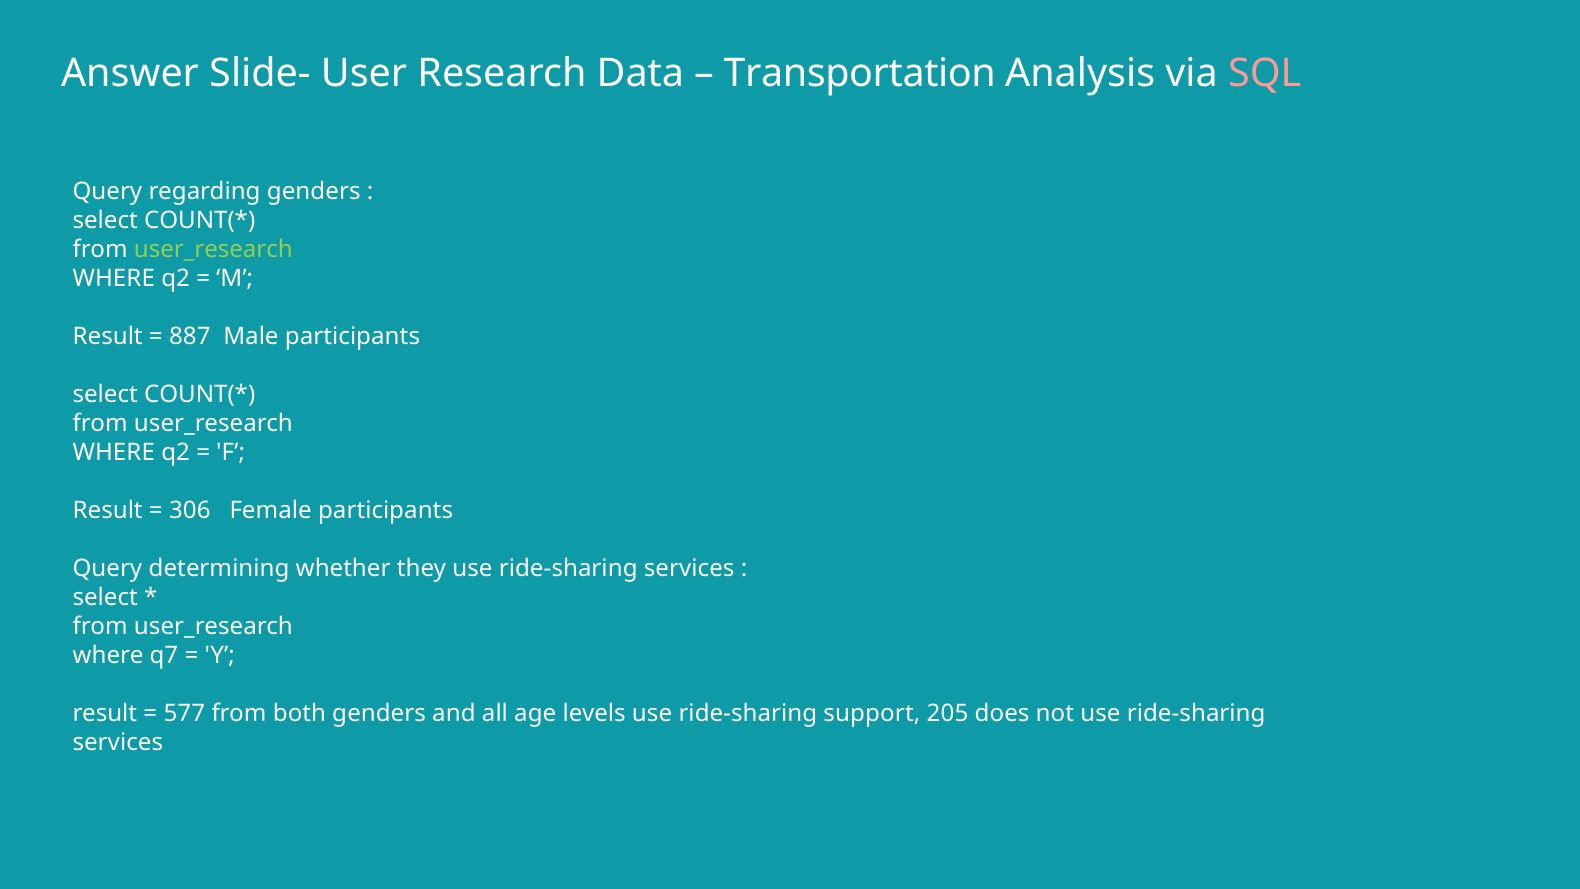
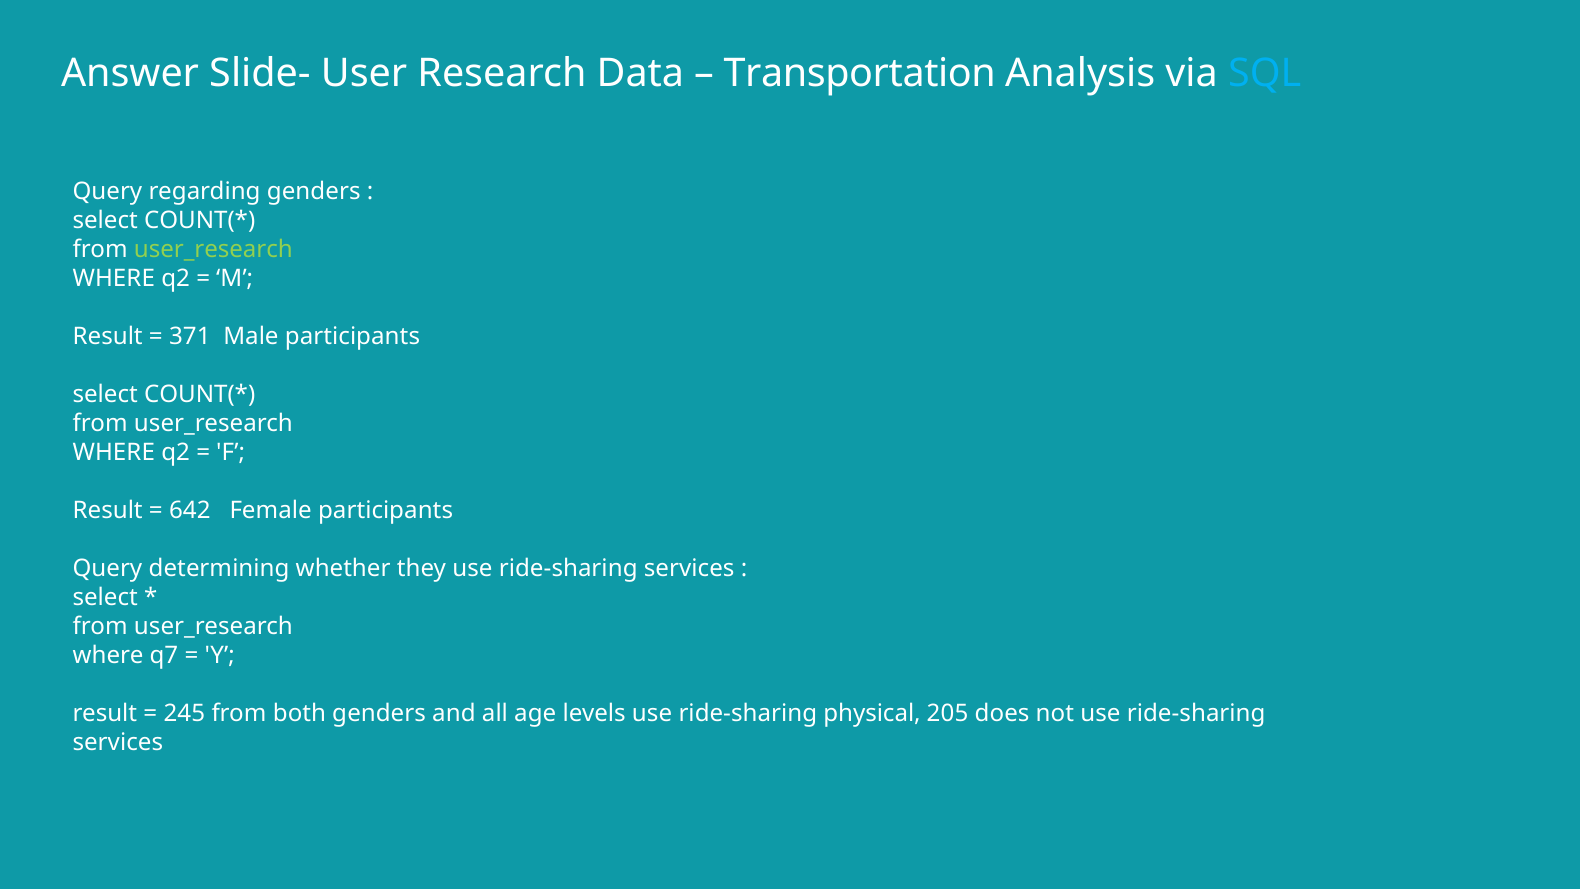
SQL colour: pink -> light blue (1265, 73)
887: 887 -> 371 (190, 336)
306: 306 -> 642 (190, 510)
577: 577 -> 245 (184, 713)
support: support -> physical (872, 713)
